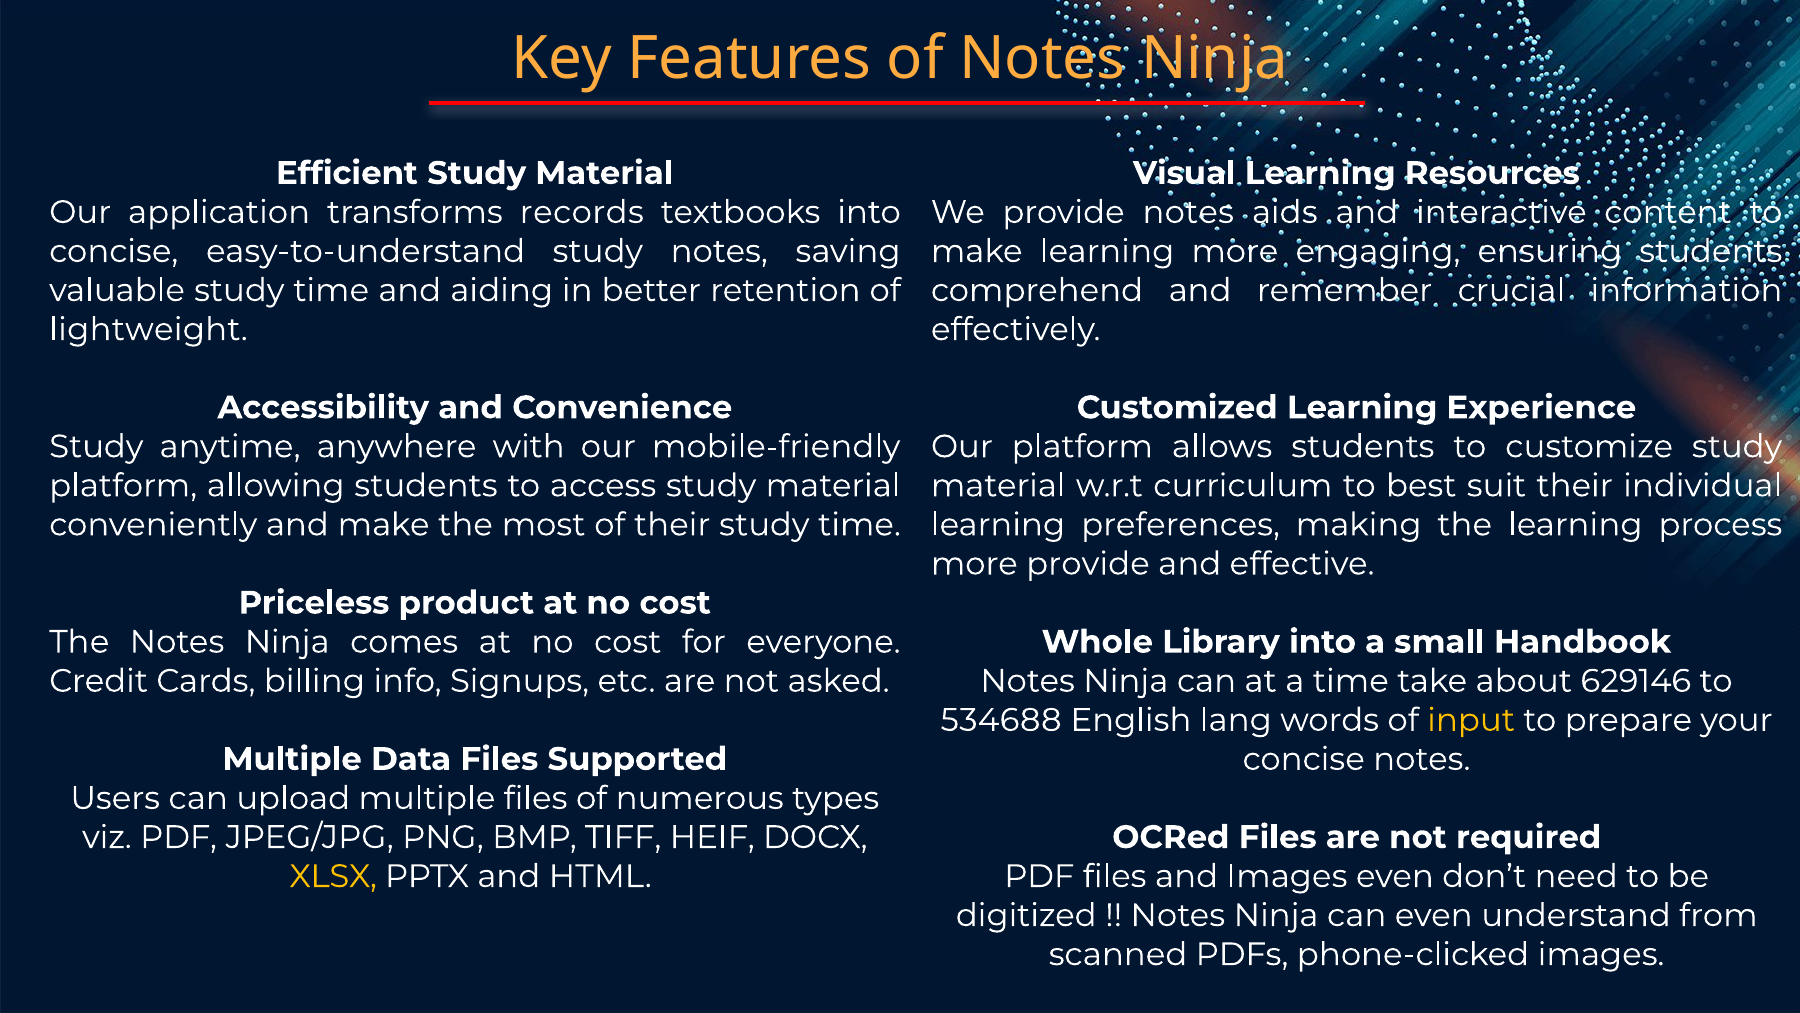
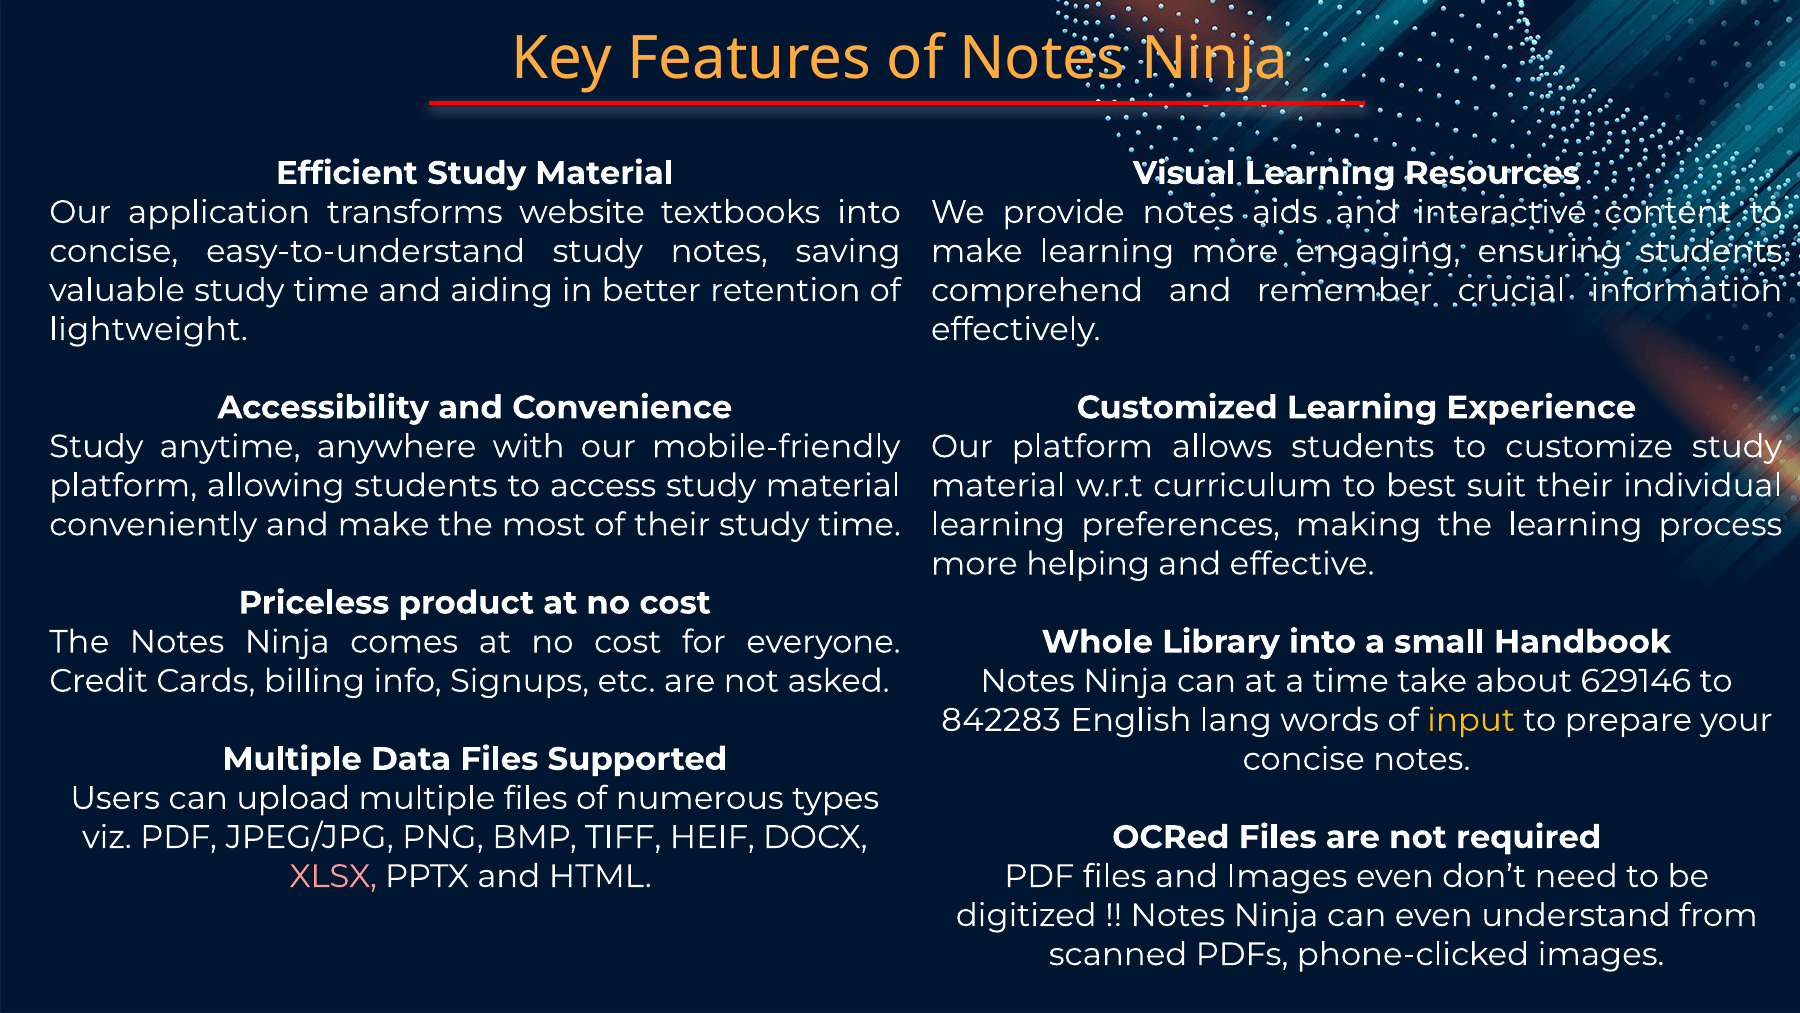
records: records -> website (582, 212)
more provide: provide -> helping (1088, 564)
534688: 534688 -> 842283 (1001, 720)
XLSX colour: yellow -> pink (333, 876)
